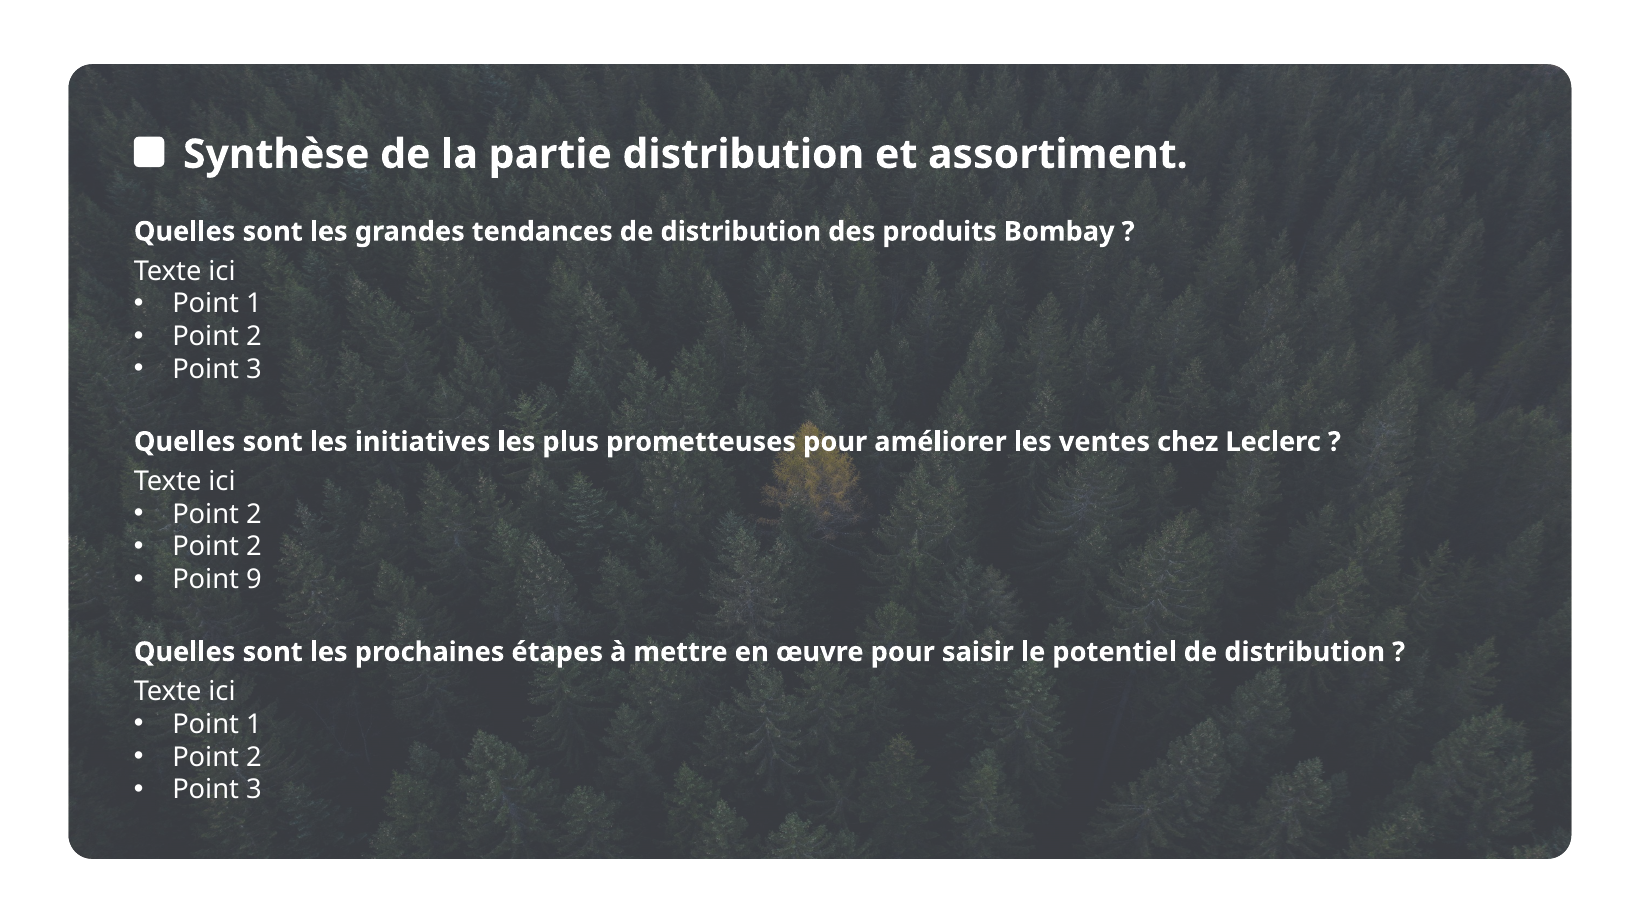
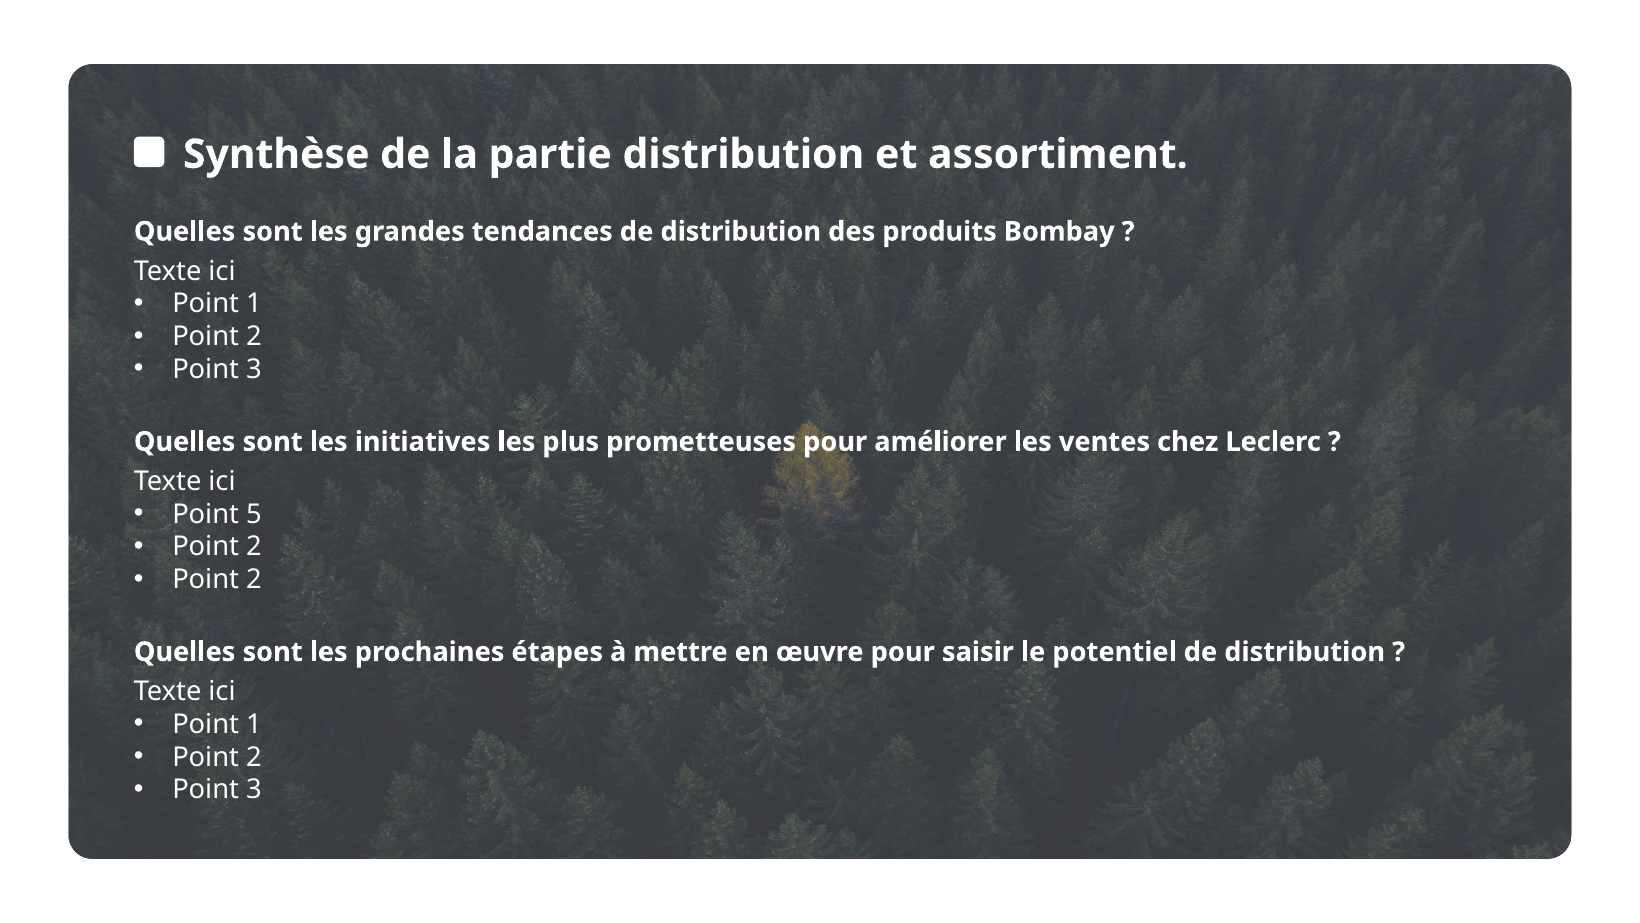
2: 2 -> 5 (254, 514)
9: 9 -> 2 (254, 579)
